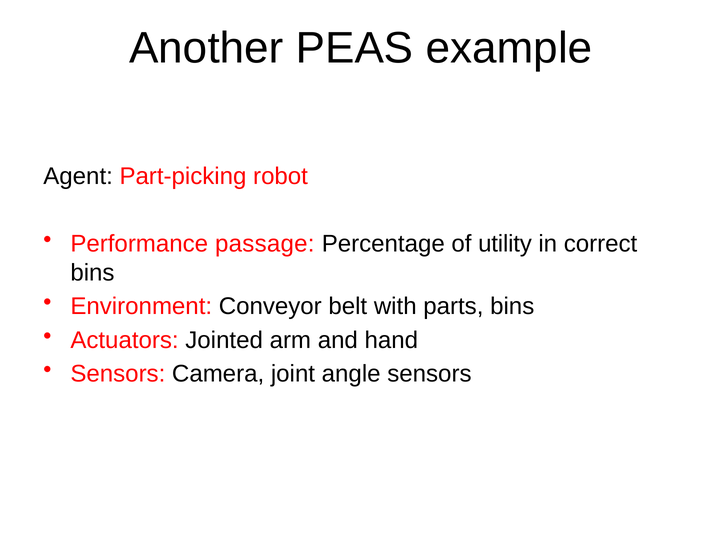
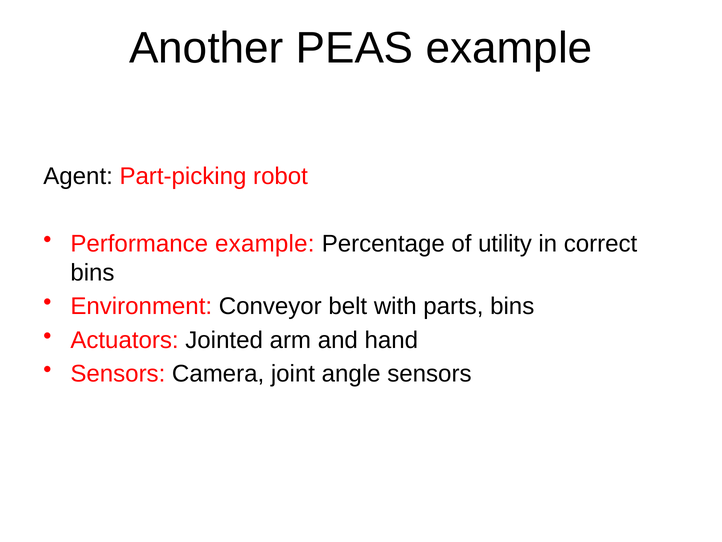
Performance passage: passage -> example (265, 244)
